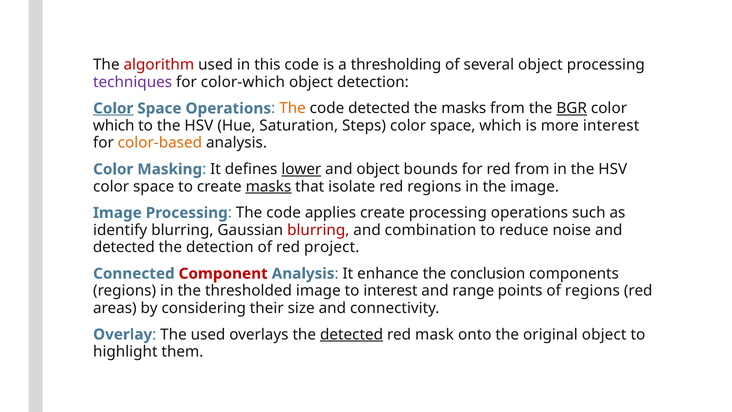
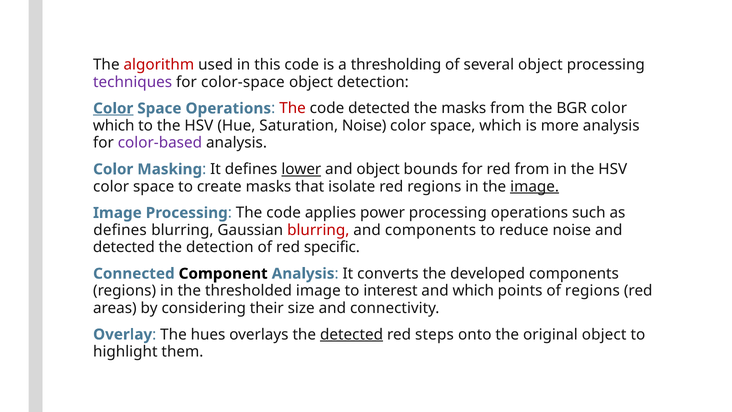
color-which: color-which -> color-space (243, 82)
The colour: orange -> red (293, 108)
BGR underline: present -> none (572, 108)
Saturation Steps: Steps -> Noise (364, 126)
more interest: interest -> analysis (611, 126)
color-based colour: orange -> purple (160, 143)
masks underline: present -> none (268, 186)
image underline: none -> present (535, 186)
applies create: create -> power (383, 213)
identify: identify -> defines (120, 230)
and combination: combination -> components (431, 230)
project: project -> specific (332, 247)
Component colour: red -> black (223, 274)
enhance: enhance -> converts (388, 274)
conclusion: conclusion -> developed (488, 274)
and range: range -> which (473, 291)
The used: used -> hues (208, 334)
mask: mask -> steps (434, 334)
